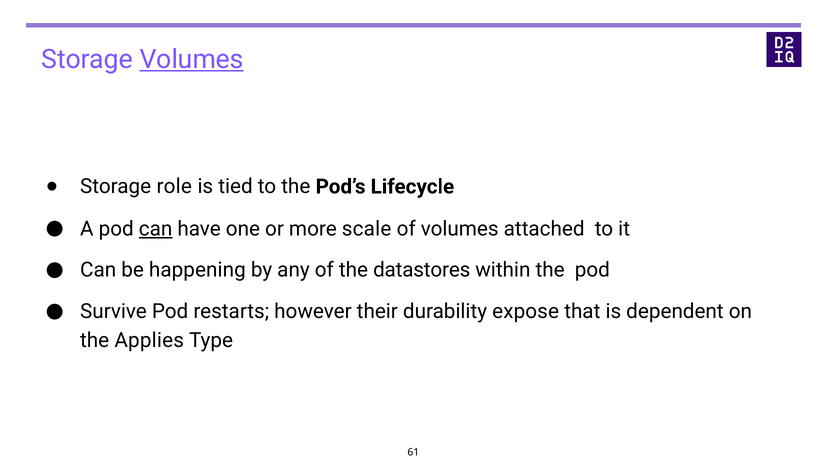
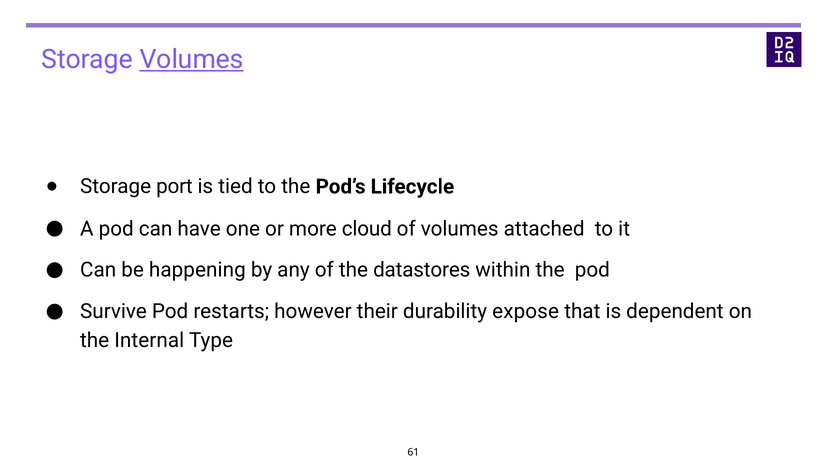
role: role -> port (174, 187)
can underline: present -> none (156, 229)
scale: scale -> cloud (367, 229)
Applies: Applies -> Internal (149, 341)
